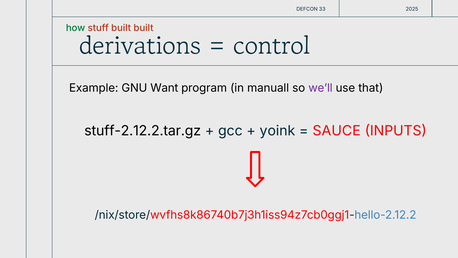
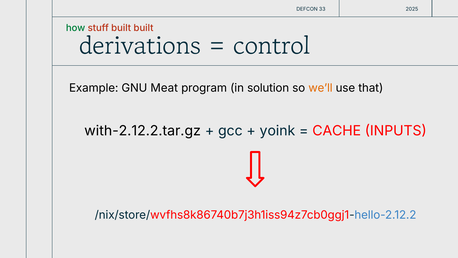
Want: Want -> Meat (164, 88)
manuall: manuall -> solution (268, 88)
we’ll colour: purple -> orange (320, 88)
stuff-2.12.2.tar.gz: stuff-2.12.2.tar.gz -> with-2.12.2.tar.gz (143, 131)
SAUCE: SAUCE -> CACHE (337, 131)
